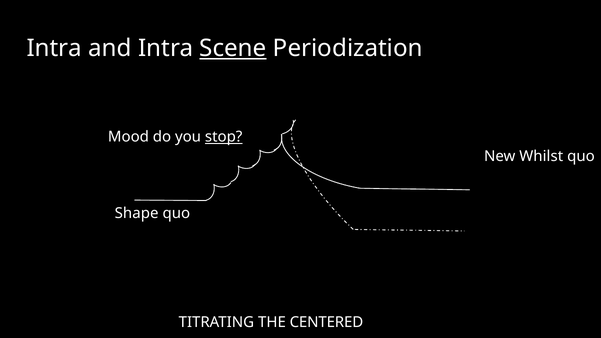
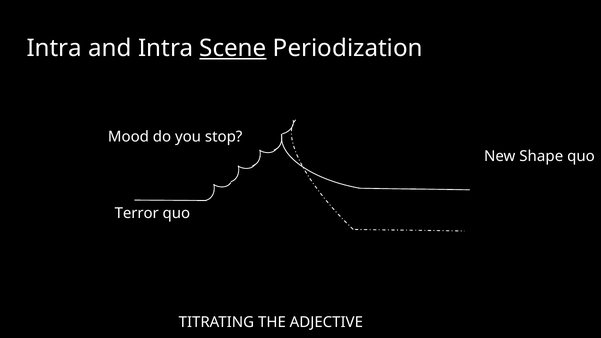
stop underline: present -> none (224, 137)
Whilst: Whilst -> Shape (541, 156)
Shape: Shape -> Terror (137, 213)
CENTERED: CENTERED -> ADJECTIVE (326, 323)
